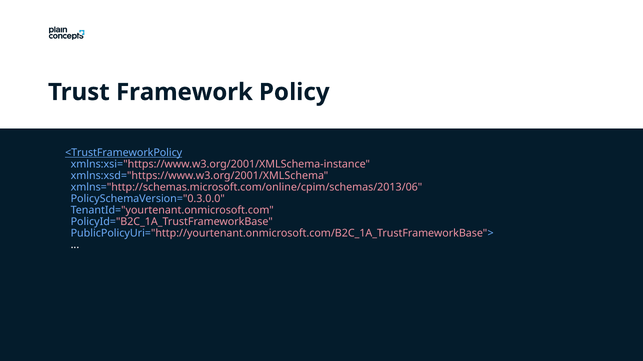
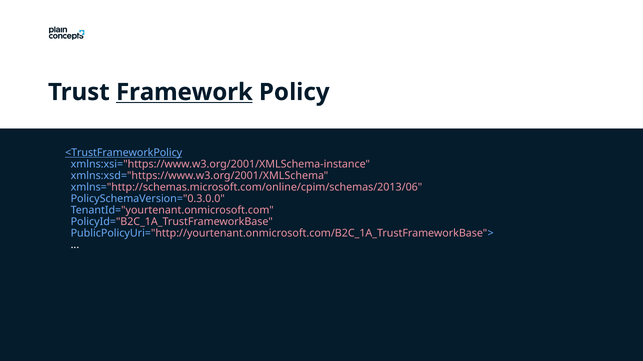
Framework underline: none -> present (184, 92)
